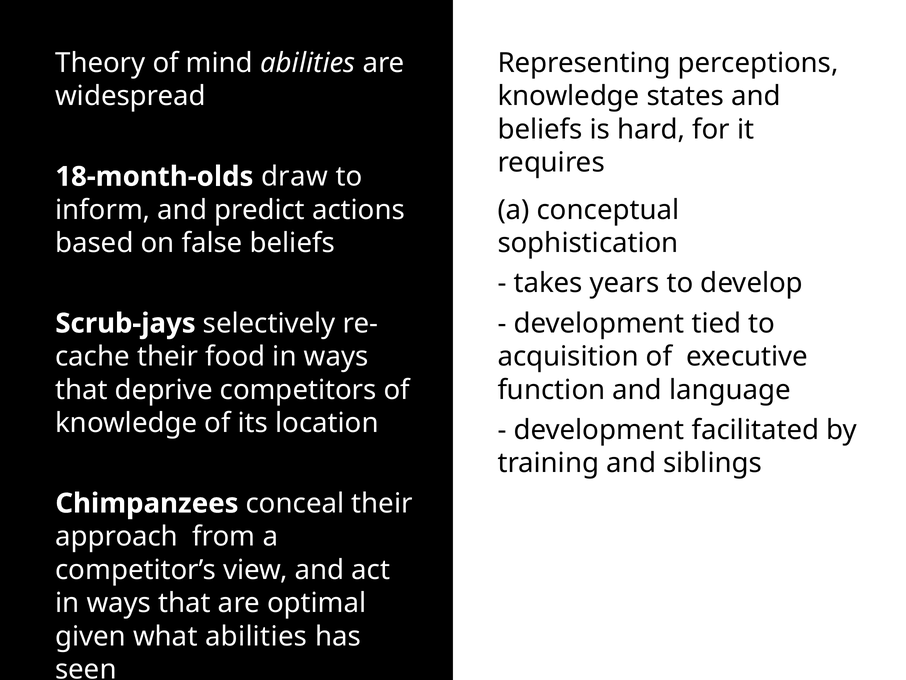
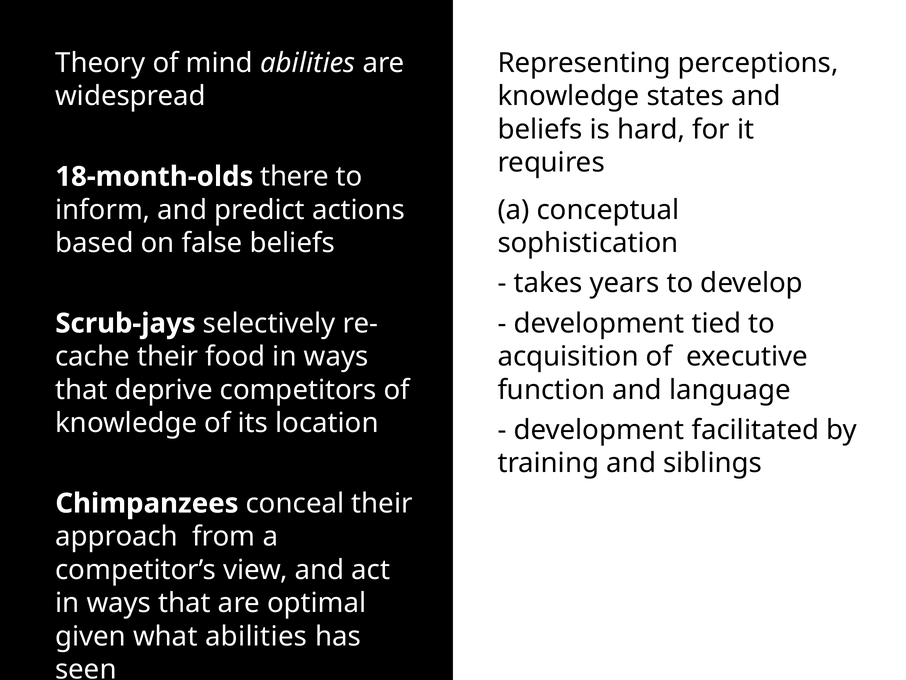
draw: draw -> there (295, 177)
